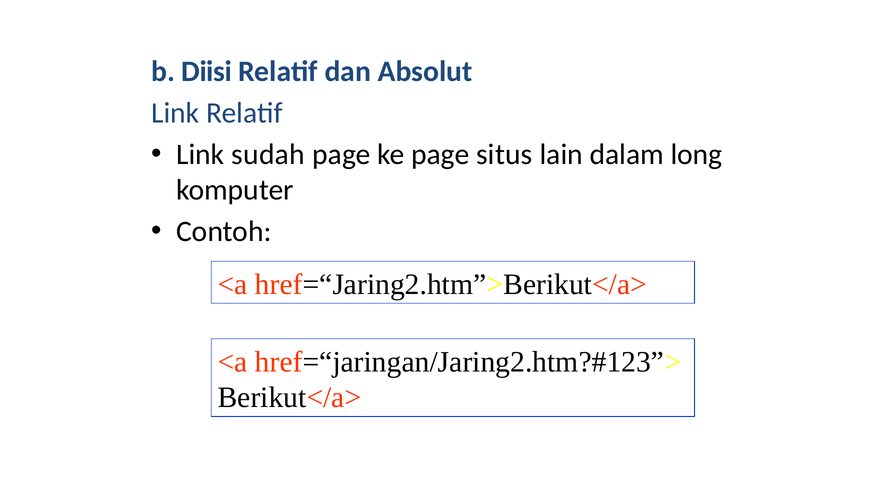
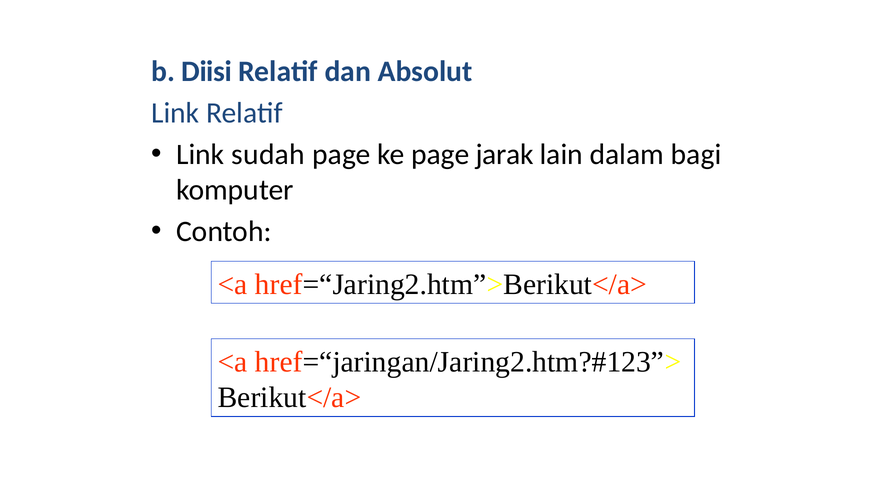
situs: situs -> jarak (505, 154)
long: long -> bagi (696, 154)
